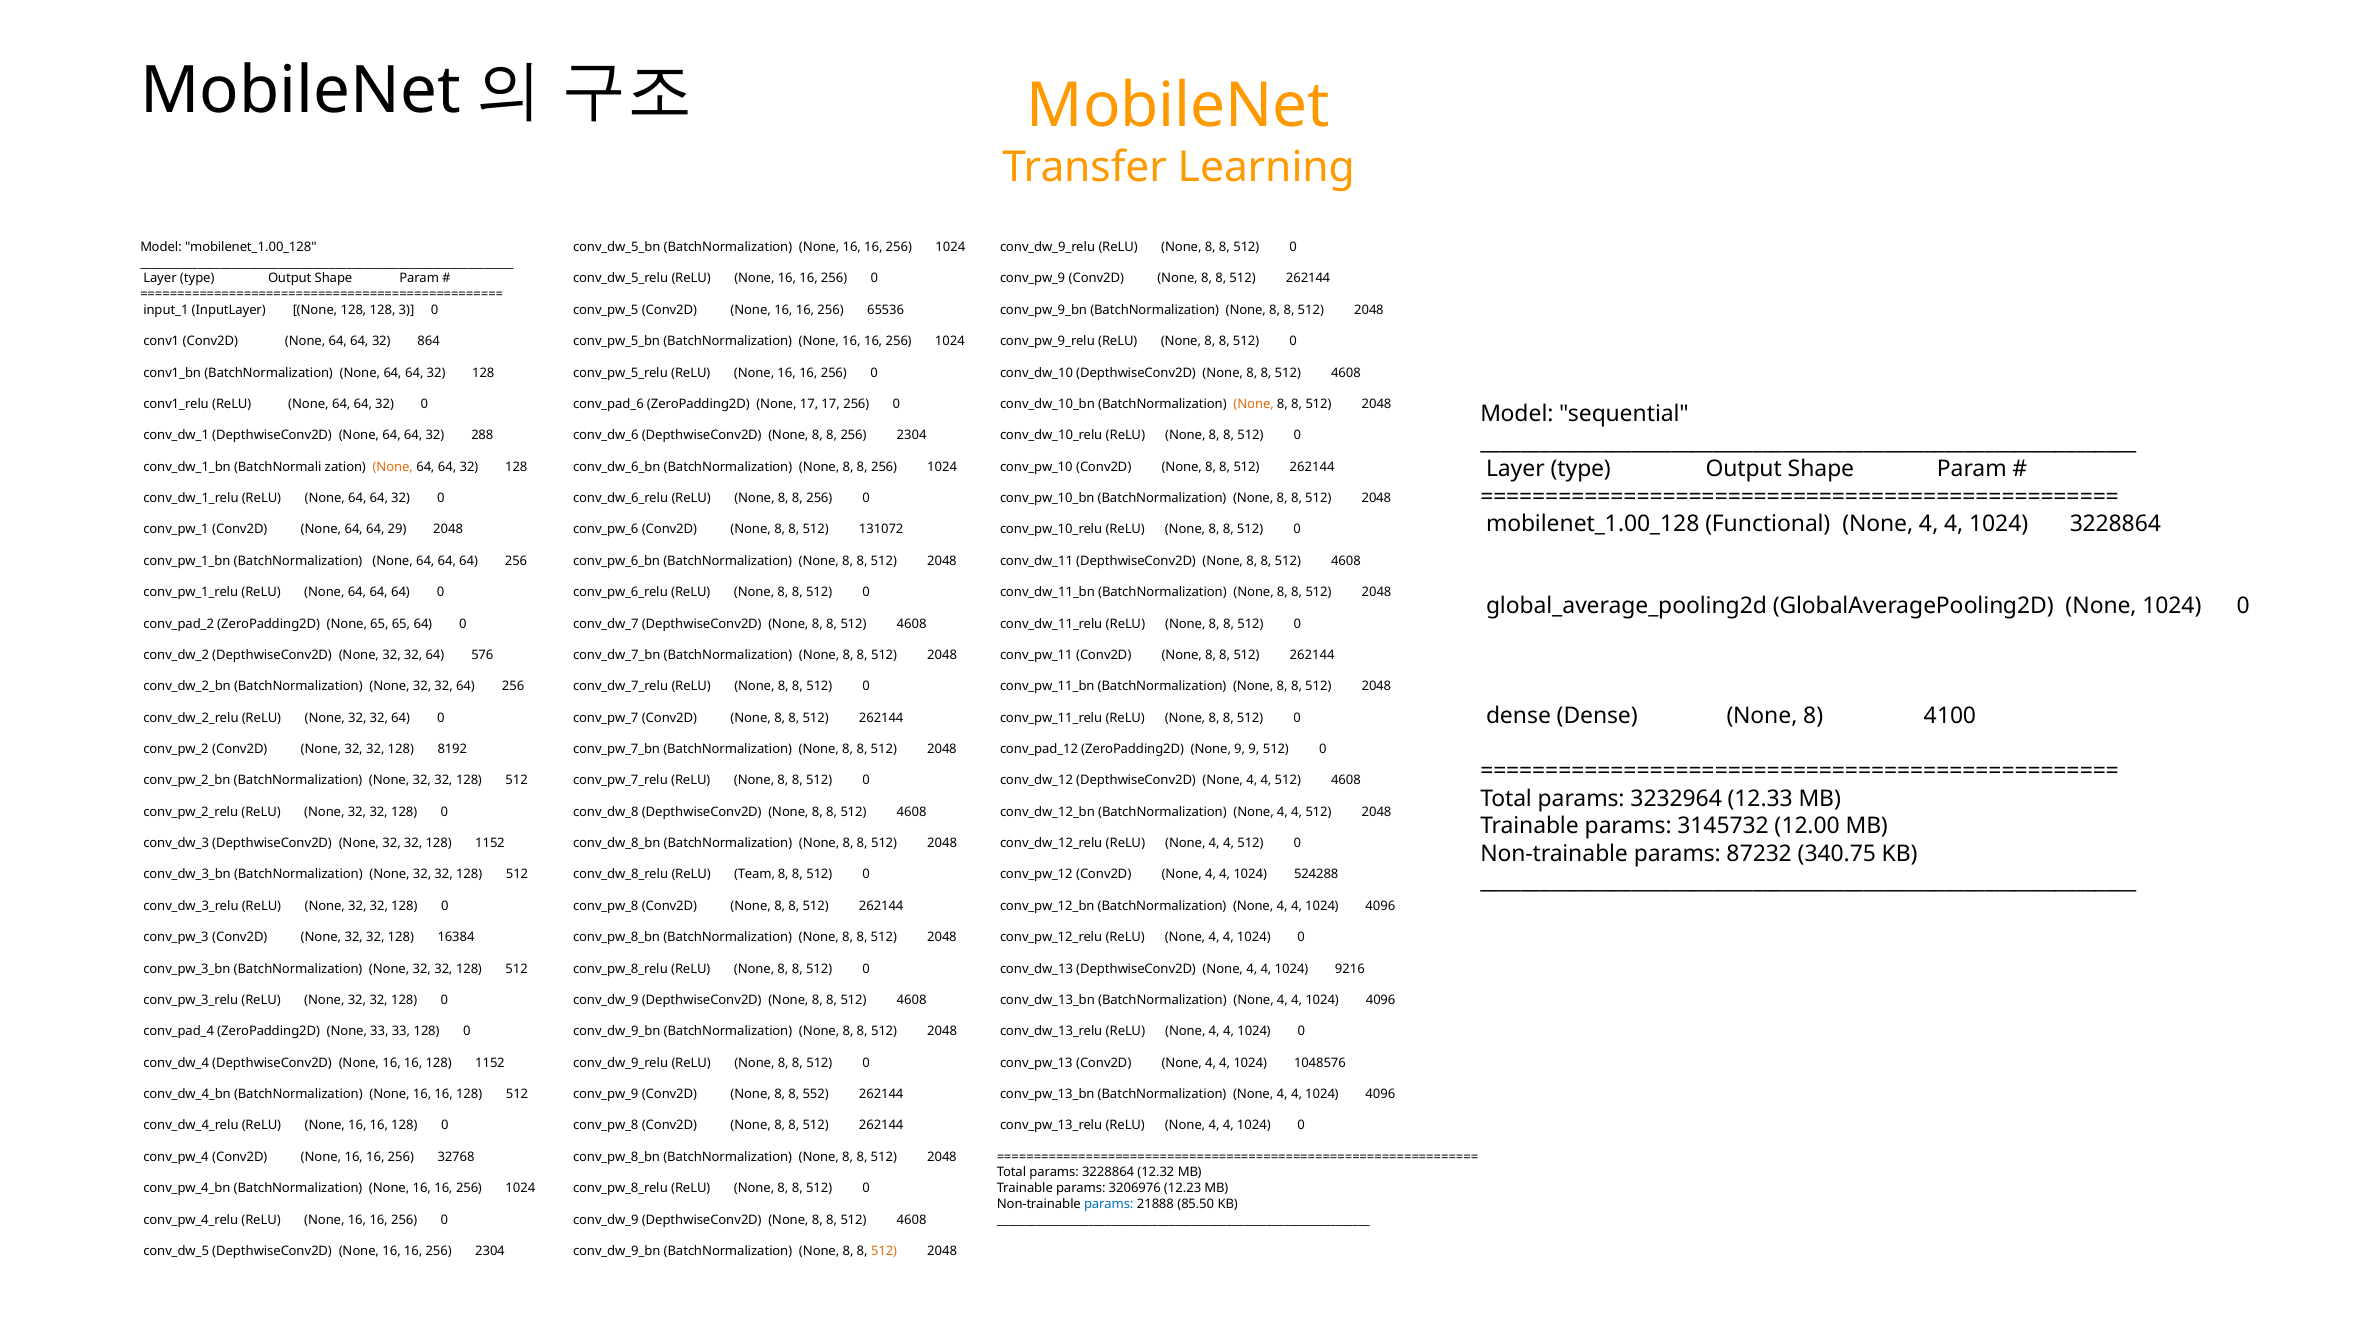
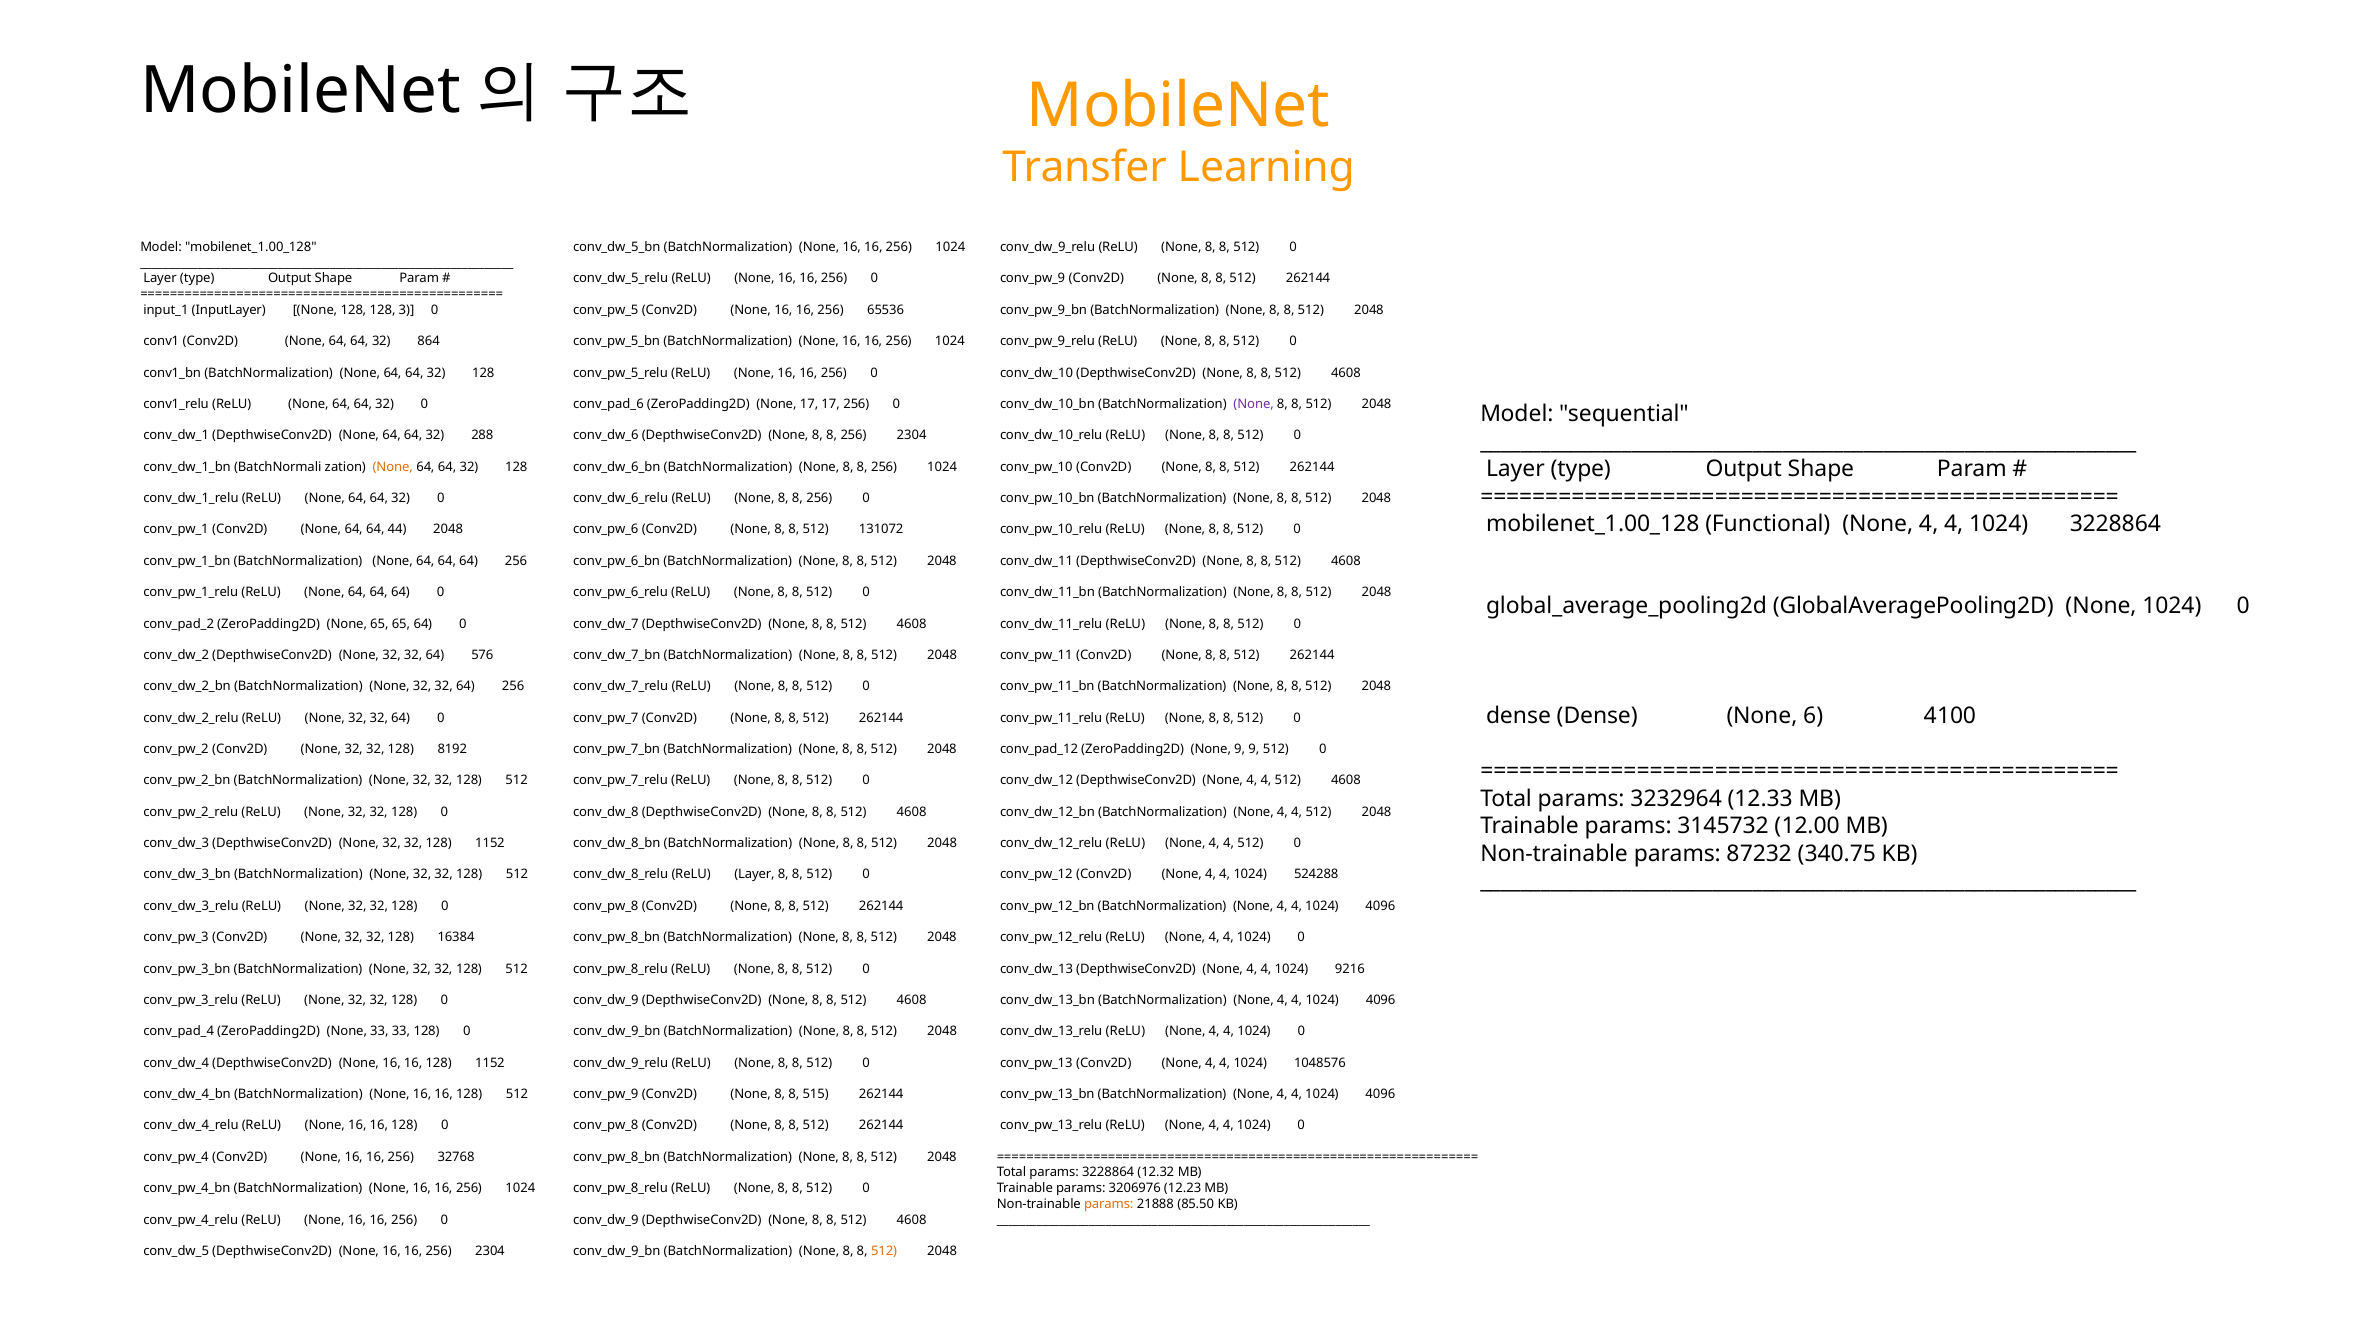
None colour: orange -> purple (1254, 404)
29: 29 -> 44 (397, 530)
Dense None 8: 8 -> 6 (1813, 716)
ReLU Team: Team -> Layer (755, 875)
552: 552 -> 515 (816, 1094)
params colour: blue -> orange (1109, 1204)
